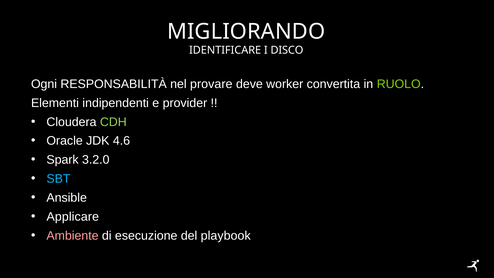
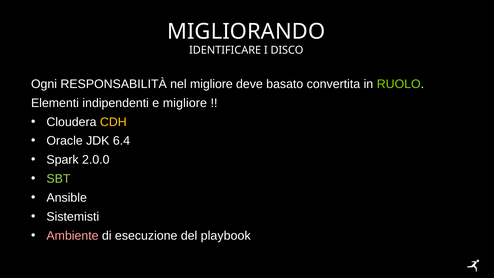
nel provare: provare -> migliore (211, 84)
worker: worker -> basato (285, 84)
e provider: provider -> migliore (185, 103)
CDH colour: light green -> yellow (113, 122)
4.6: 4.6 -> 6.4 (121, 141)
3.2.0: 3.2.0 -> 2.0.0 (96, 160)
SBT colour: light blue -> light green (58, 179)
Applicare: Applicare -> Sistemisti (73, 217)
